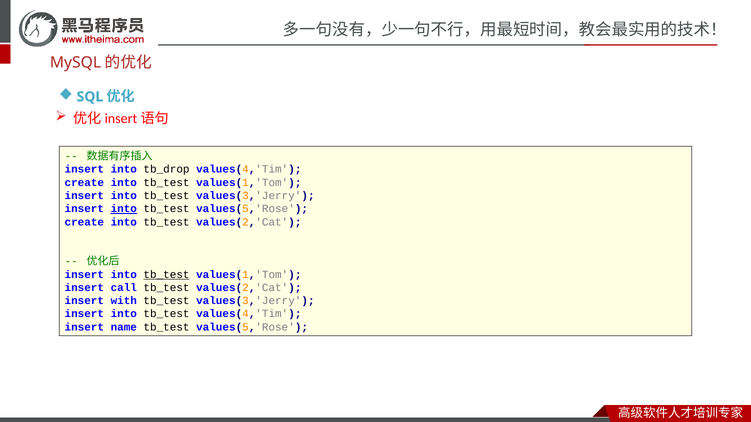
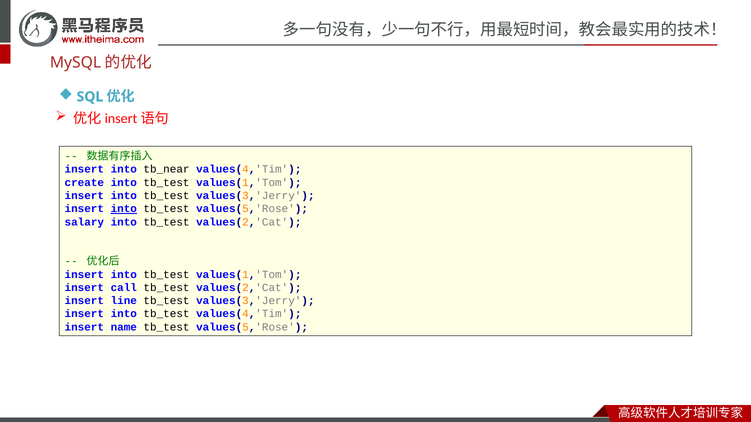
tb_drop: tb_drop -> tb_near (167, 170)
create: create -> salary (84, 222)
tb_test underline: present -> none (167, 275)
with: with -> line (124, 301)
